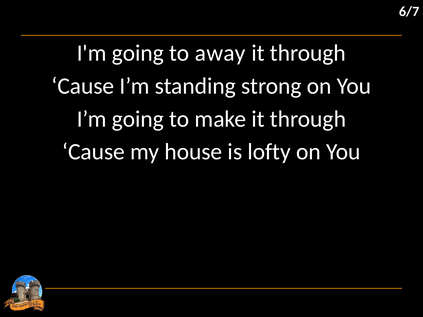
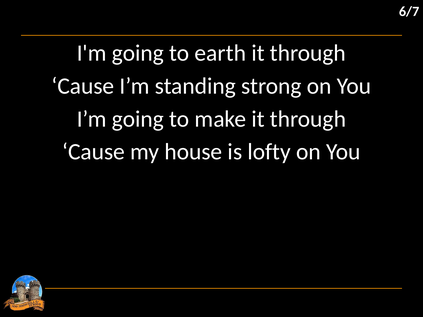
away: away -> earth (220, 53)
